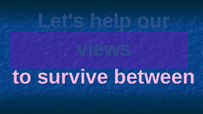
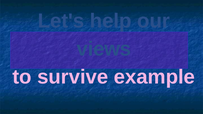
between: between -> example (154, 77)
